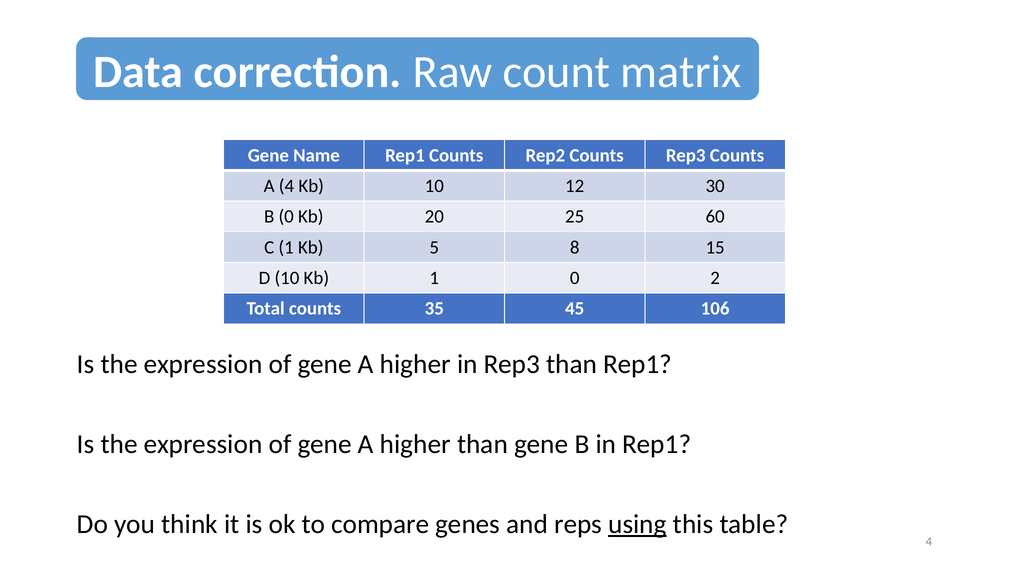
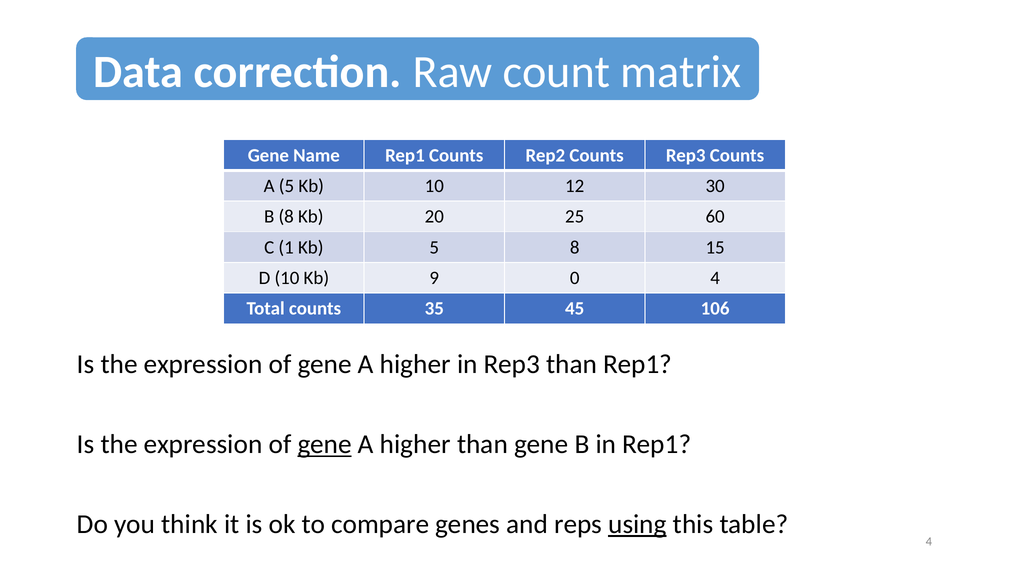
A 4: 4 -> 5 (287, 186)
B 0: 0 -> 8 (286, 217)
Kb 1: 1 -> 9 (434, 278)
0 2: 2 -> 4 (715, 278)
gene underline: none -> present (325, 445)
